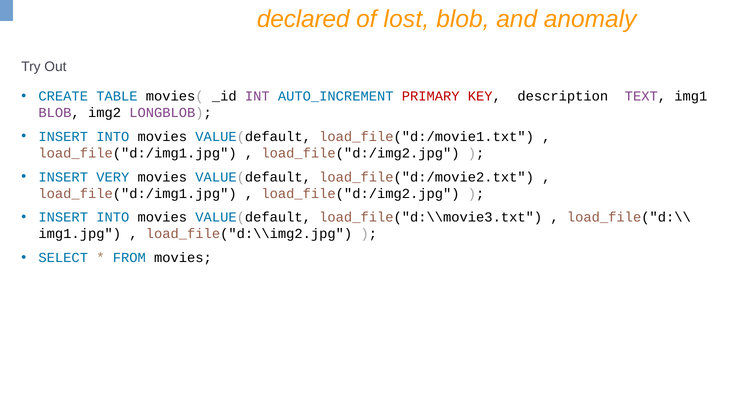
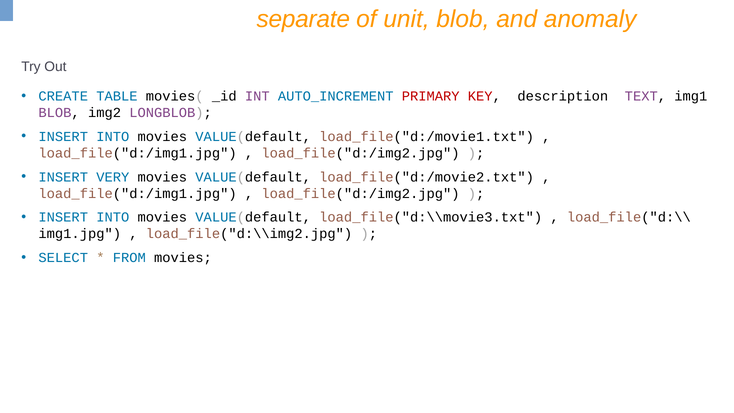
declared: declared -> separate (303, 19)
lost: lost -> unit (406, 19)
